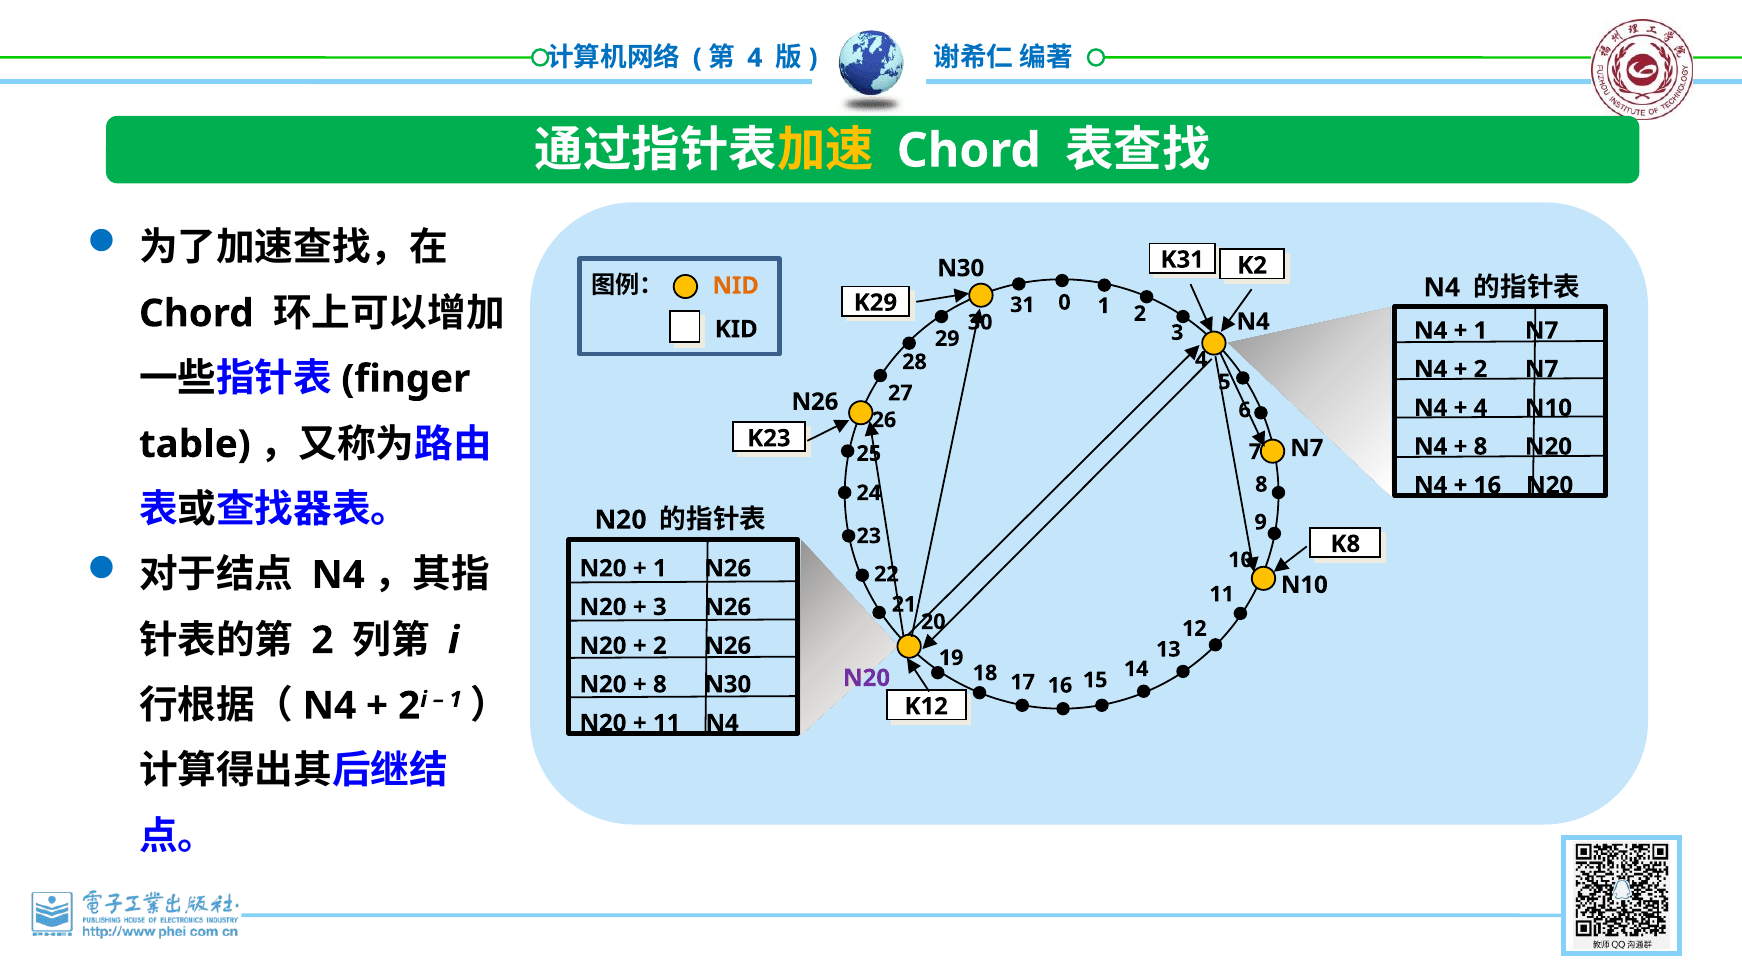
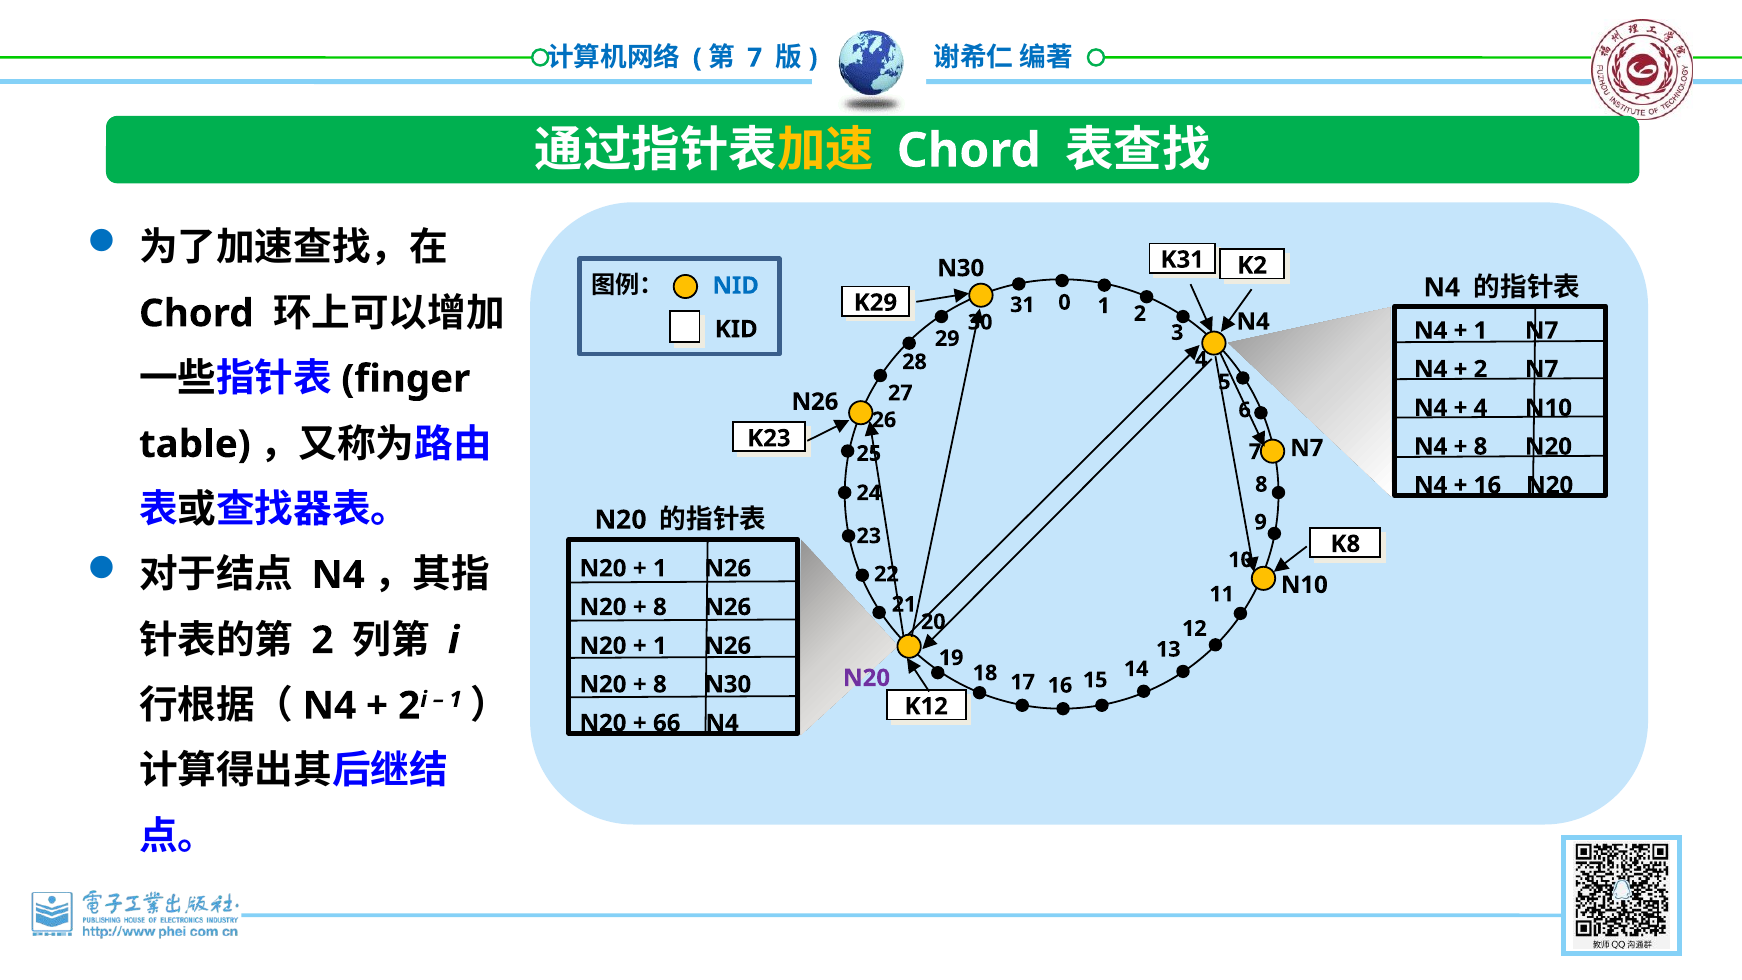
4: 4 -> 7 (755, 58)
NID colour: orange -> blue (736, 286)
3: 3 -> 8 (660, 607)
2: 2 -> 1 (660, 646)
11: 11 -> 66 (667, 723)
